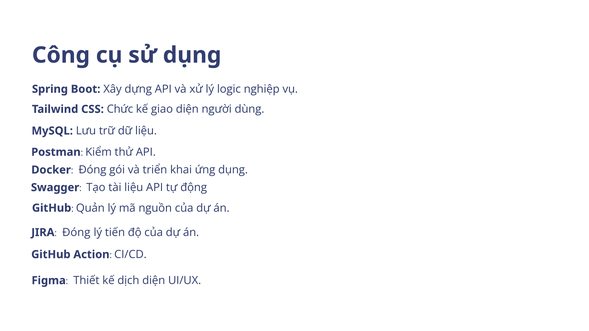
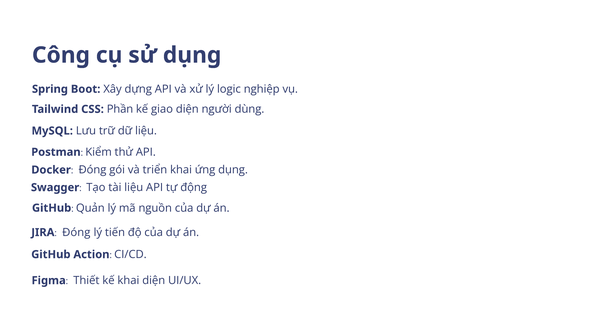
Chức: Chức -> Phần (120, 109)
kế dịch: dịch -> khai (128, 281)
